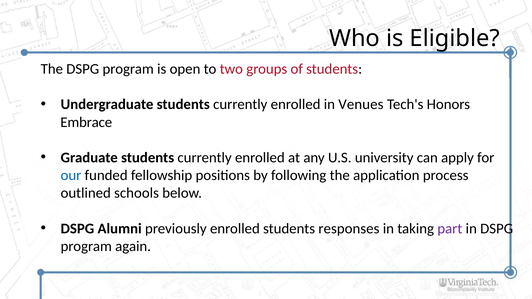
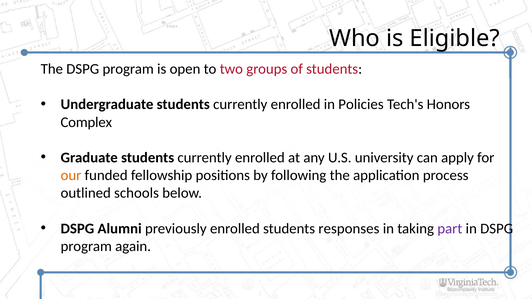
Venues: Venues -> Policies (361, 105)
Embrace: Embrace -> Complex (86, 122)
our colour: blue -> orange (71, 175)
